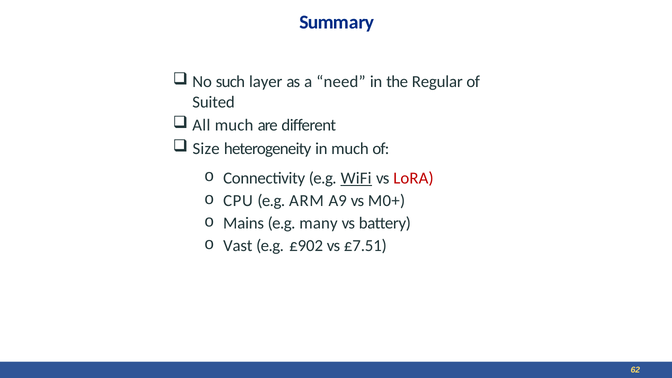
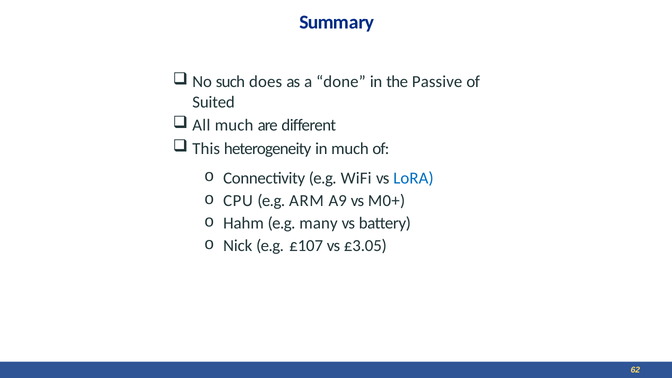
layer: layer -> does (266, 82)
need: need -> done (341, 82)
Regular: Regular -> Passive (437, 82)
Size: Size -> This (206, 149)
WiFi underline: present -> none (356, 178)
LoRA colour: red -> blue (413, 178)
Mains: Mains -> Hahm (243, 223)
Vast: Vast -> Nick (238, 246)
£902: £902 -> £107 (306, 246)
£7.51: £7.51 -> £3.05 (365, 246)
